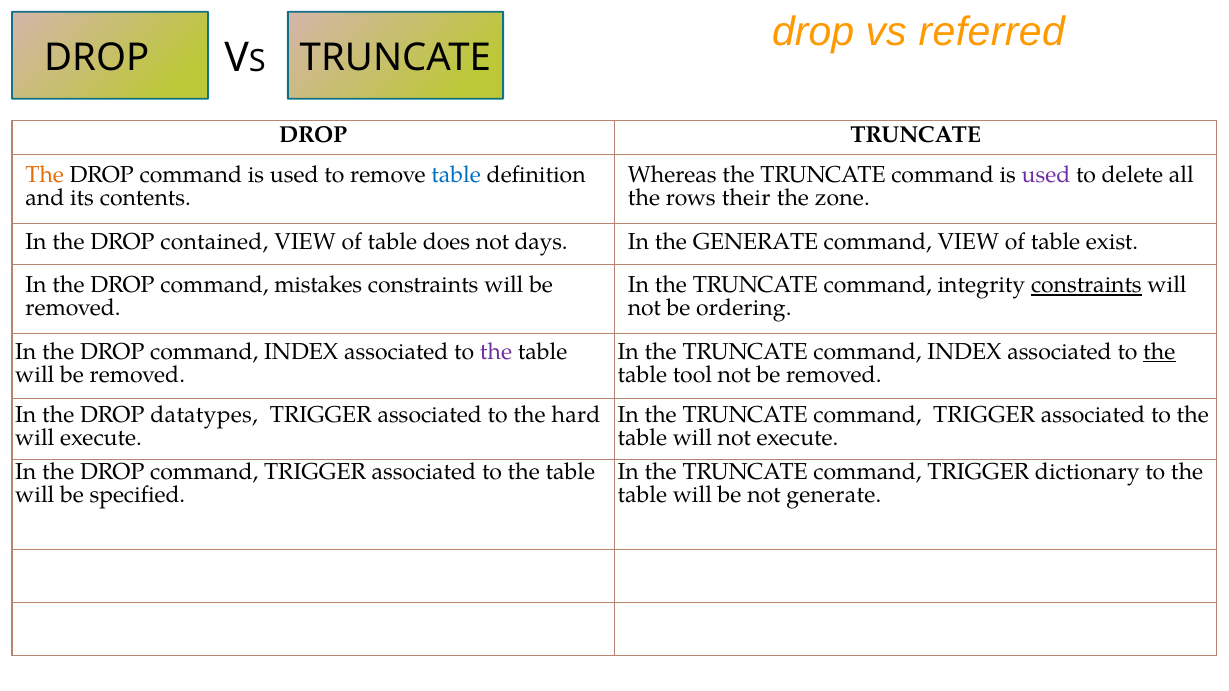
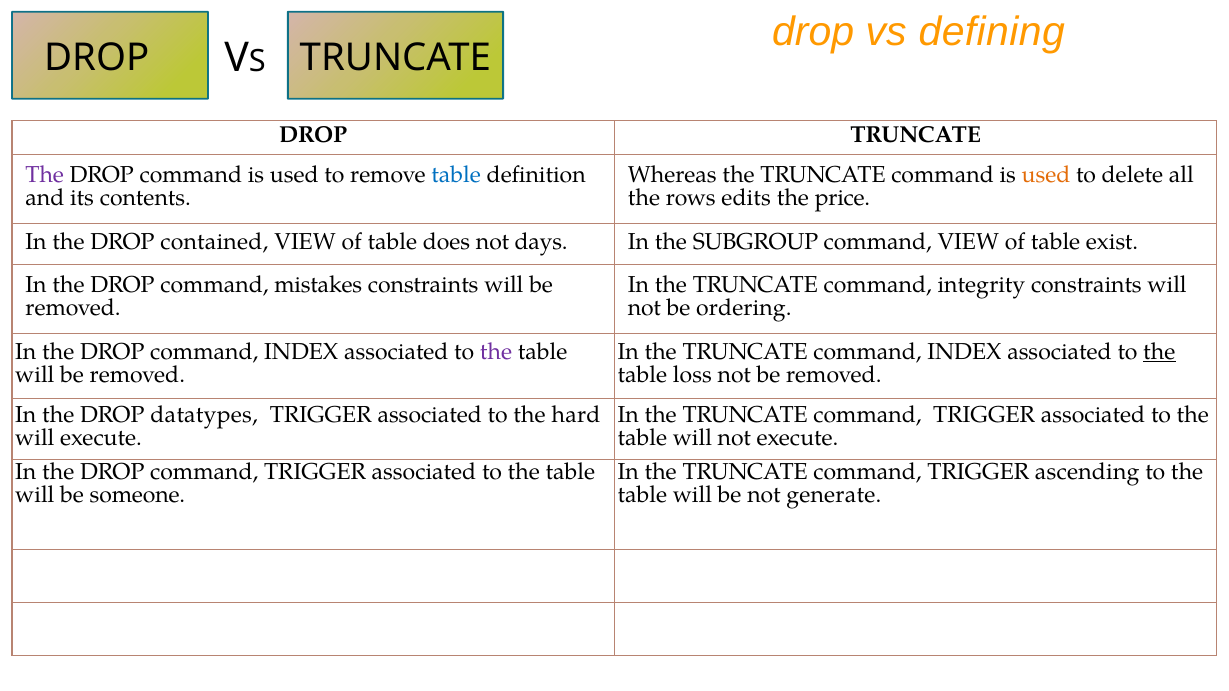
referred: referred -> defining (992, 32)
The colour: orange -> purple (45, 175)
used colour: purple -> orange (1046, 175)
their: their -> edits (746, 198)
zone: zone -> price (843, 198)
the GENERATE: GENERATE -> SUBGROUP (755, 242)
constraints underline: present -> none (1086, 285)
tool: tool -> loss (692, 375)
dictionary: dictionary -> ascending (1087, 472)
specified: specified -> someone (137, 496)
